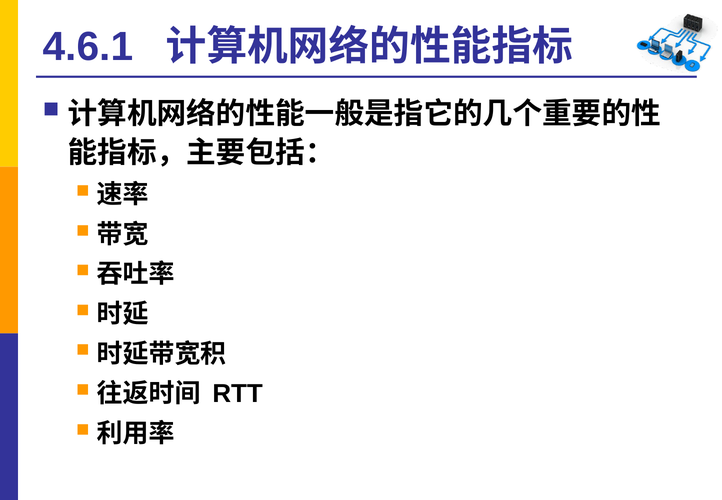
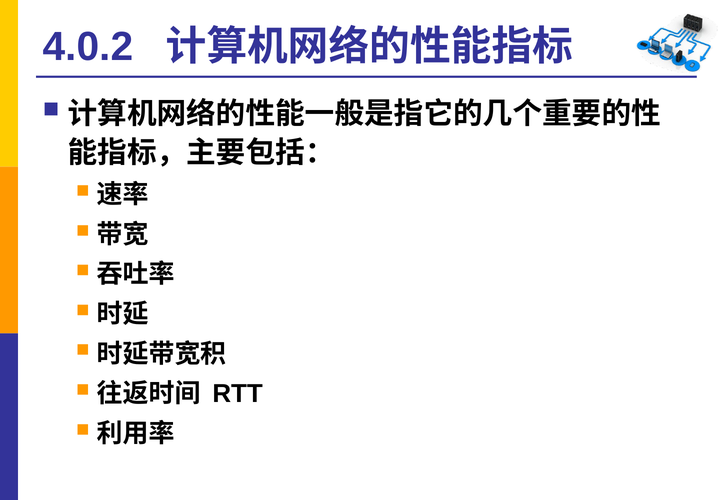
4.6.1: 4.6.1 -> 4.0.2 (88, 47)
